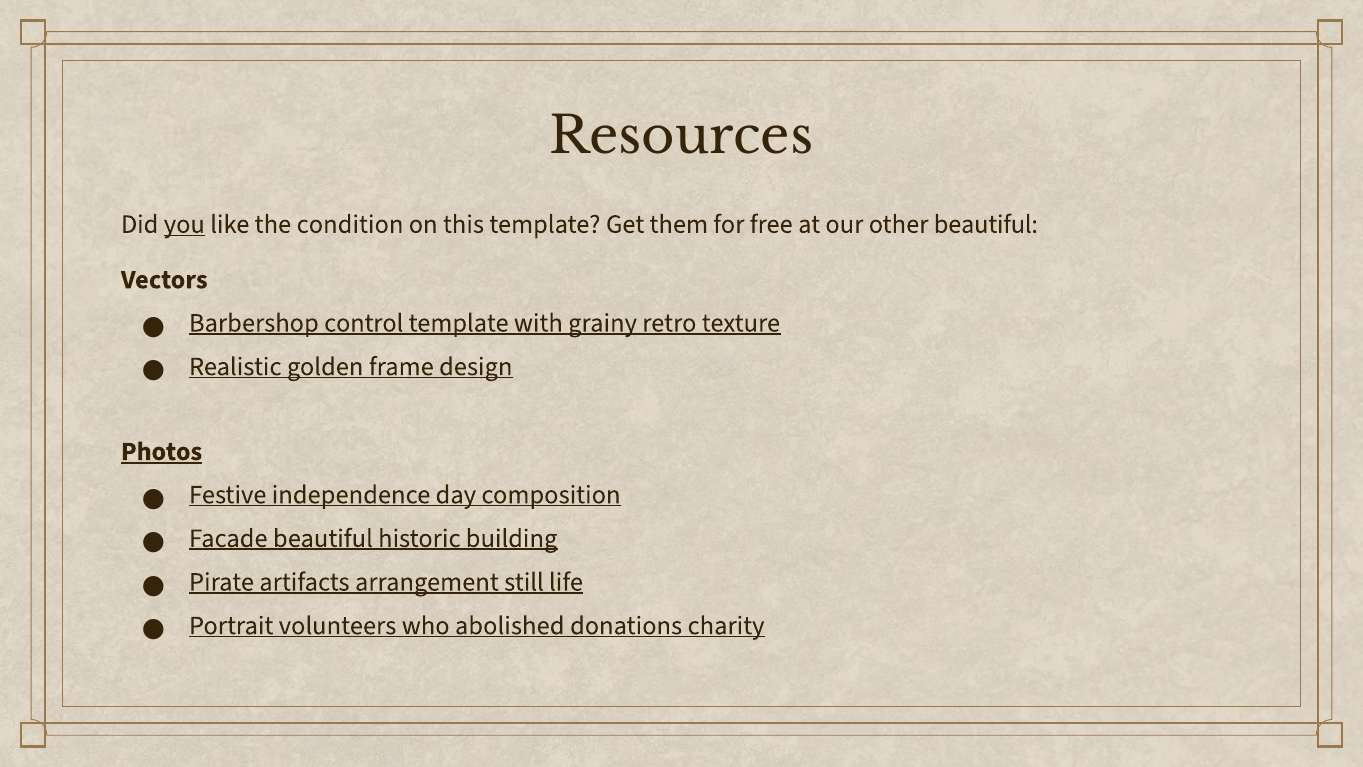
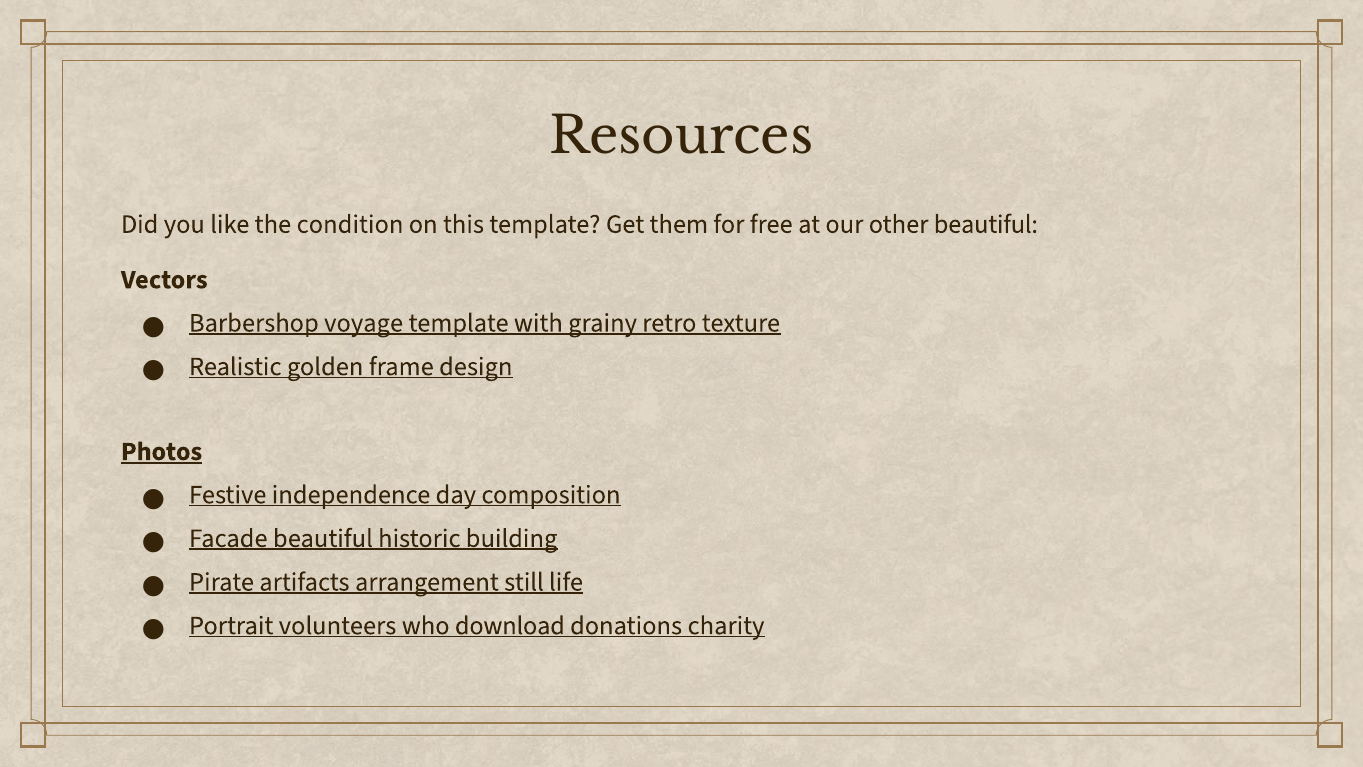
you underline: present -> none (184, 224)
control: control -> voyage (364, 323)
abolished: abolished -> download (510, 625)
